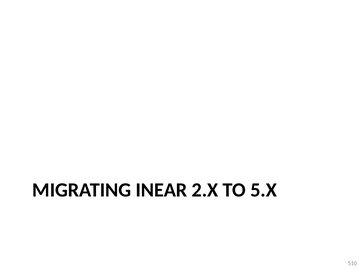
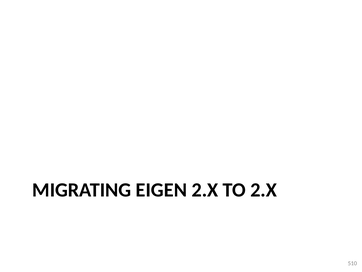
INEAR: INEAR -> EIGEN (161, 190)
TO 5.X: 5.X -> 2.X (264, 190)
